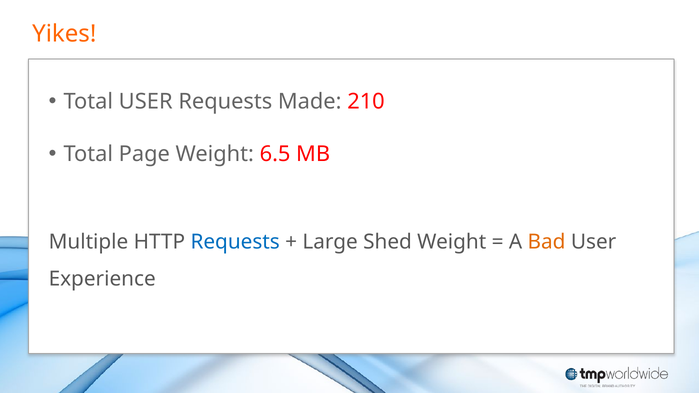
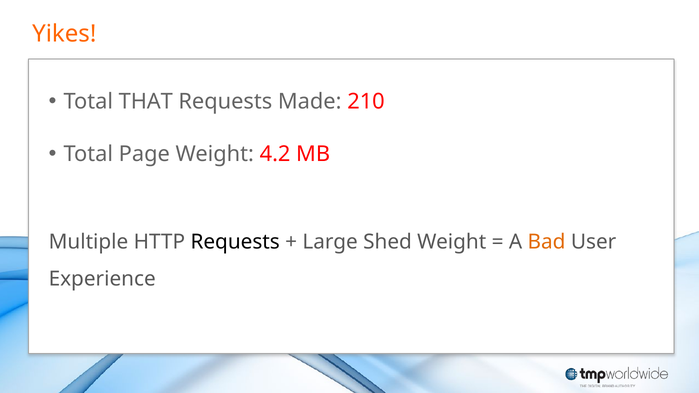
Total USER: USER -> THAT (146, 102)
6.5: 6.5 -> 4.2 (275, 154)
Requests colour: blue -> black (235, 242)
